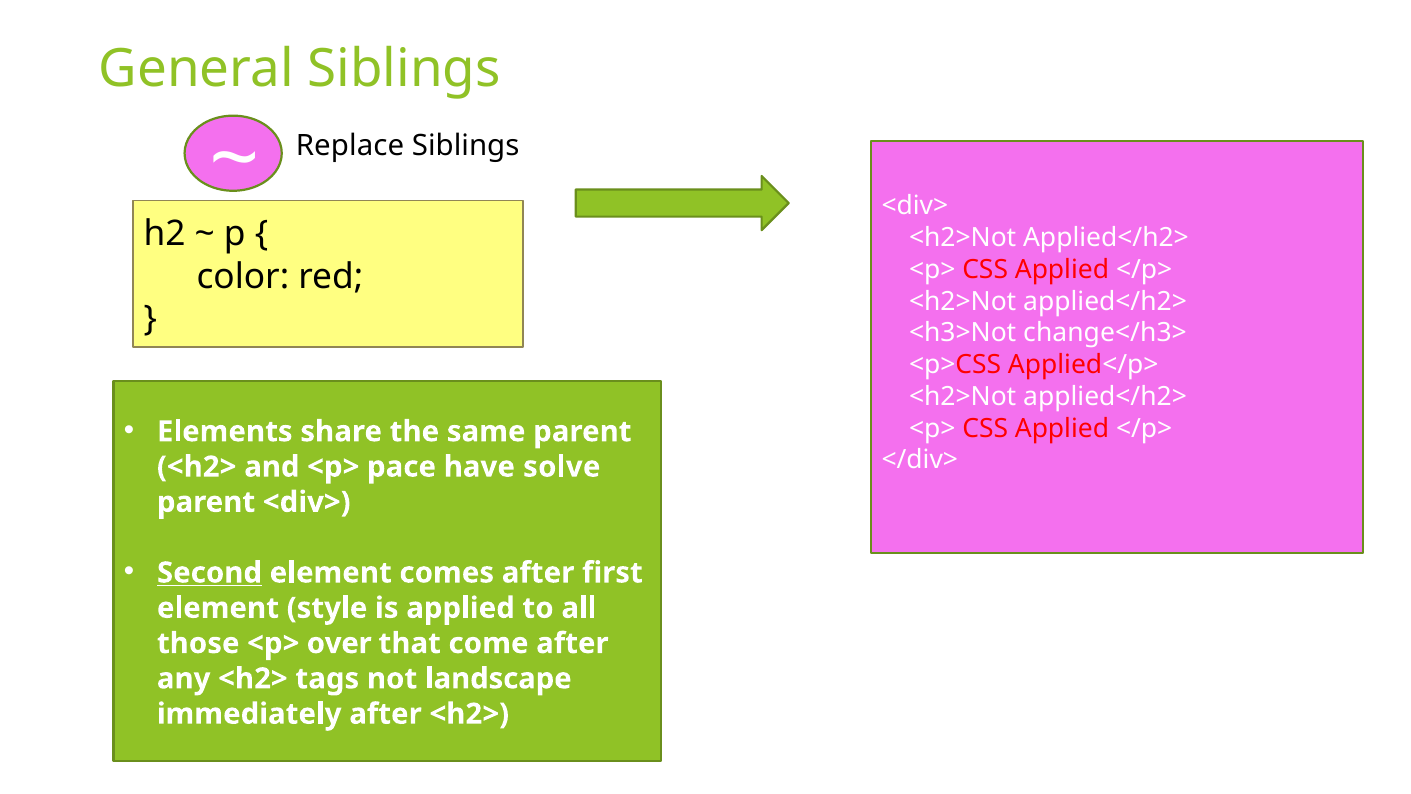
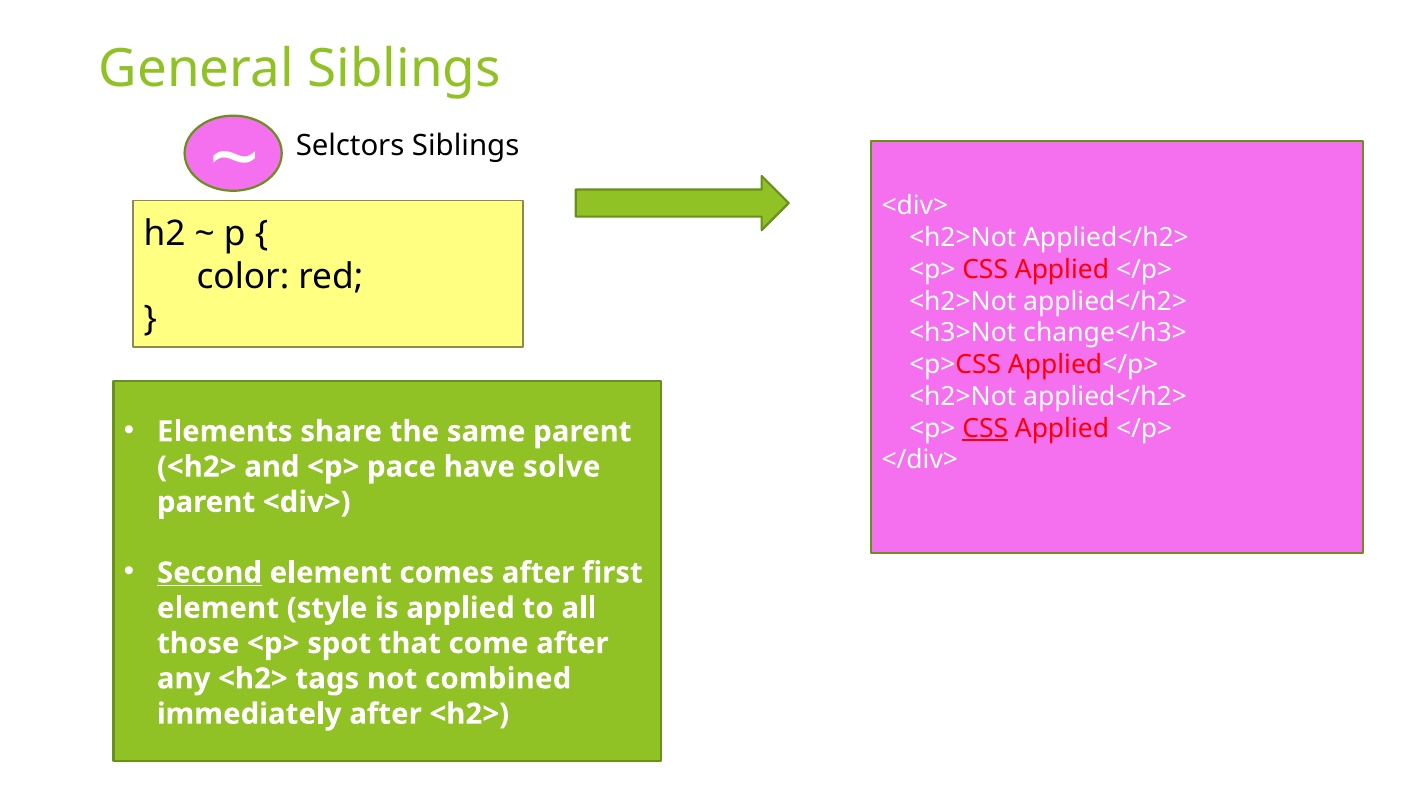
Replace: Replace -> Selctors (350, 146)
CSS underline: none -> present (985, 428)
over: over -> spot (339, 643)
landscape: landscape -> combined (498, 678)
